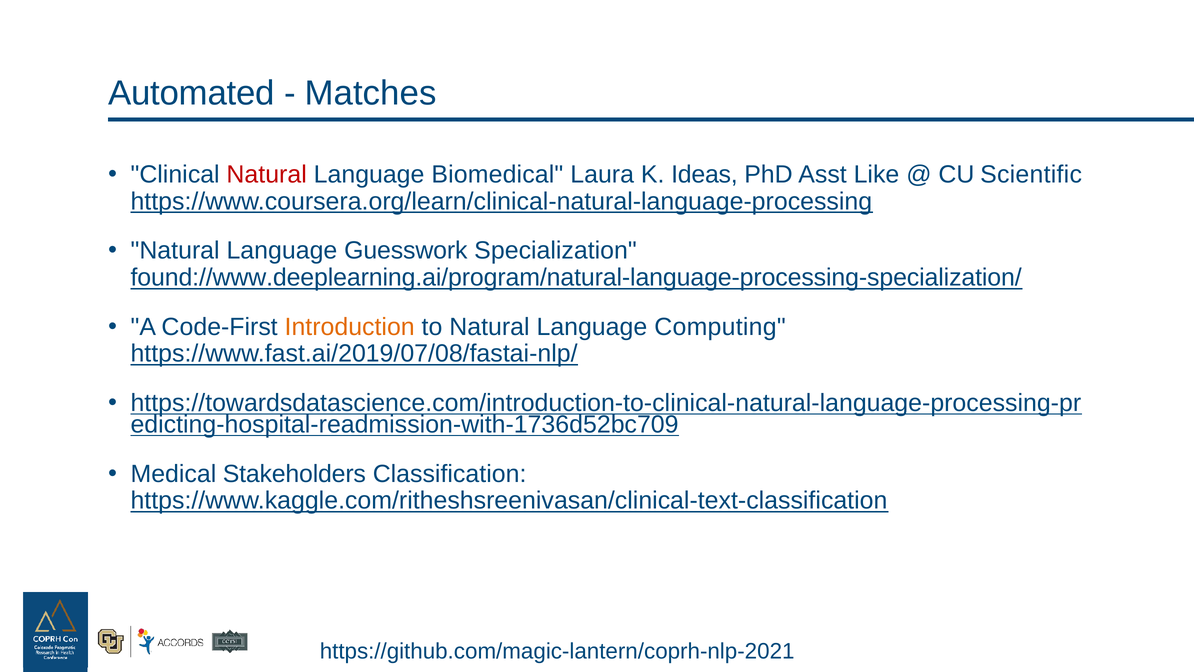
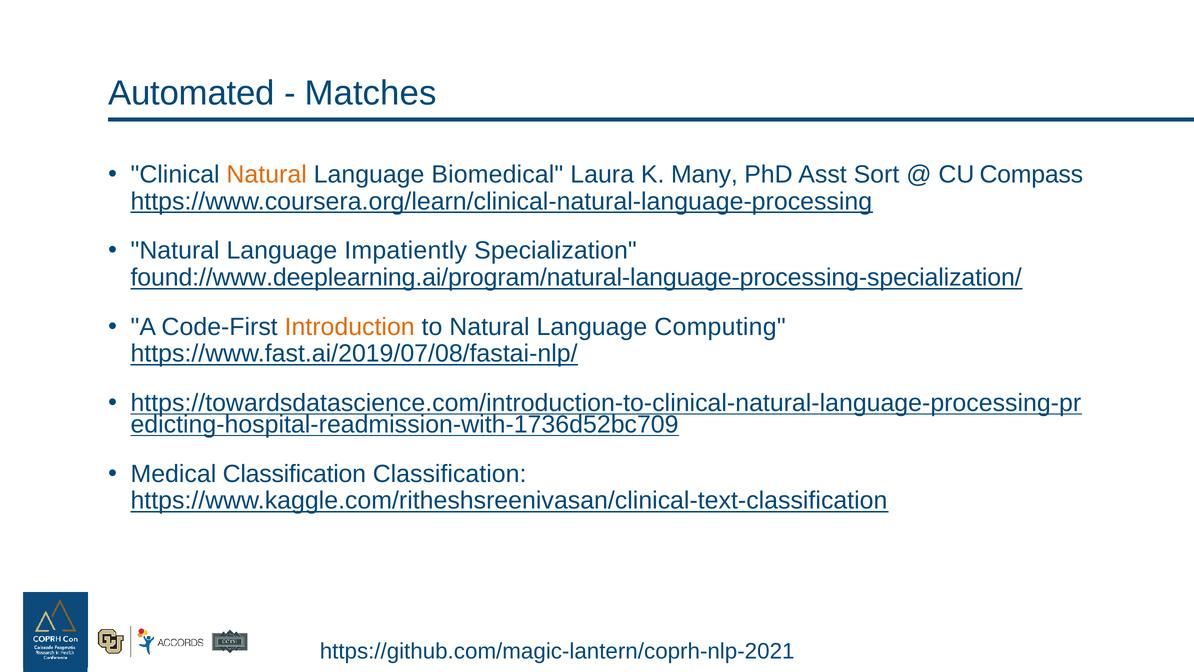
Natural colour: red -> orange (267, 174)
Ideas: Ideas -> Many (704, 174)
Like: Like -> Sort (876, 174)
Scientific: Scientific -> Compass (1031, 174)
Guesswork: Guesswork -> Impatiently (406, 251)
Medical Stakeholders: Stakeholders -> Classification (294, 474)
